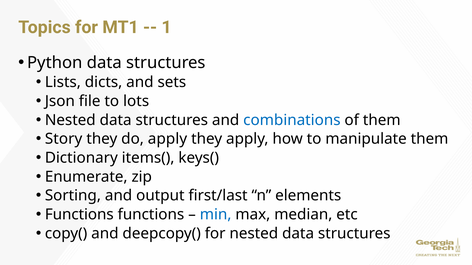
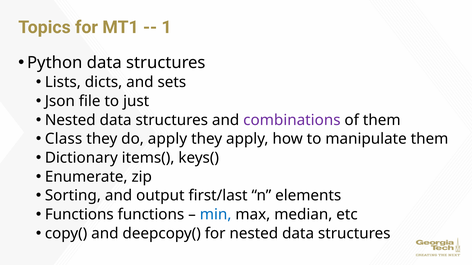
lots: lots -> just (136, 101)
combinations colour: blue -> purple (292, 120)
Story: Story -> Class (64, 139)
